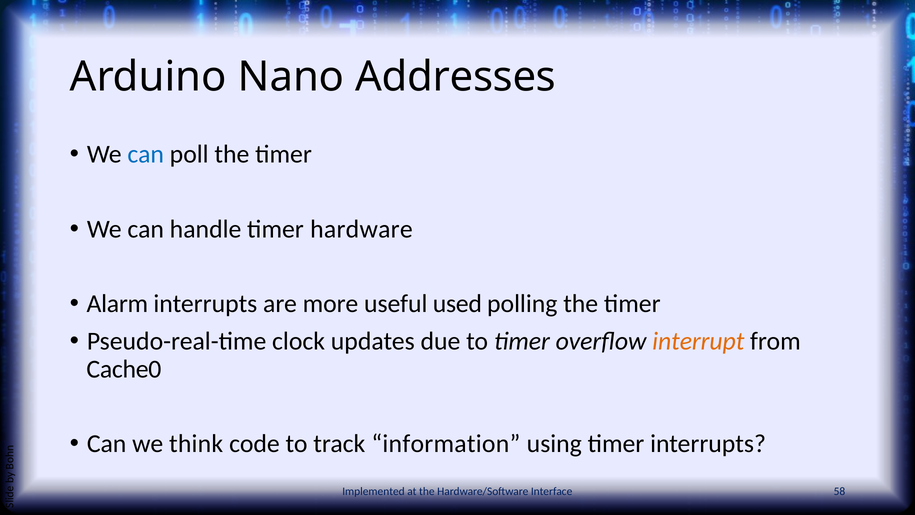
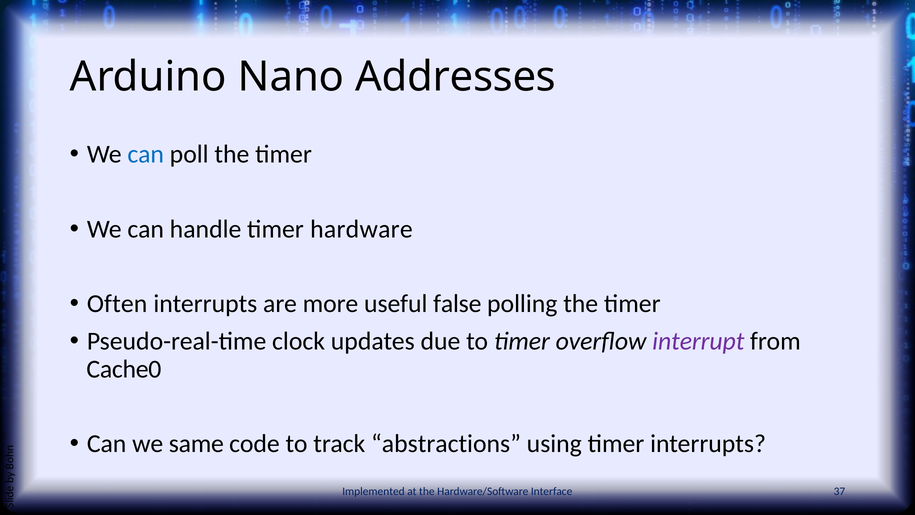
Alarm: Alarm -> Often (117, 304)
used: used -> false (457, 304)
interrupt colour: orange -> purple (698, 341)
think: think -> same (196, 444)
information: information -> abstractions (446, 444)
58: 58 -> 37 (839, 491)
